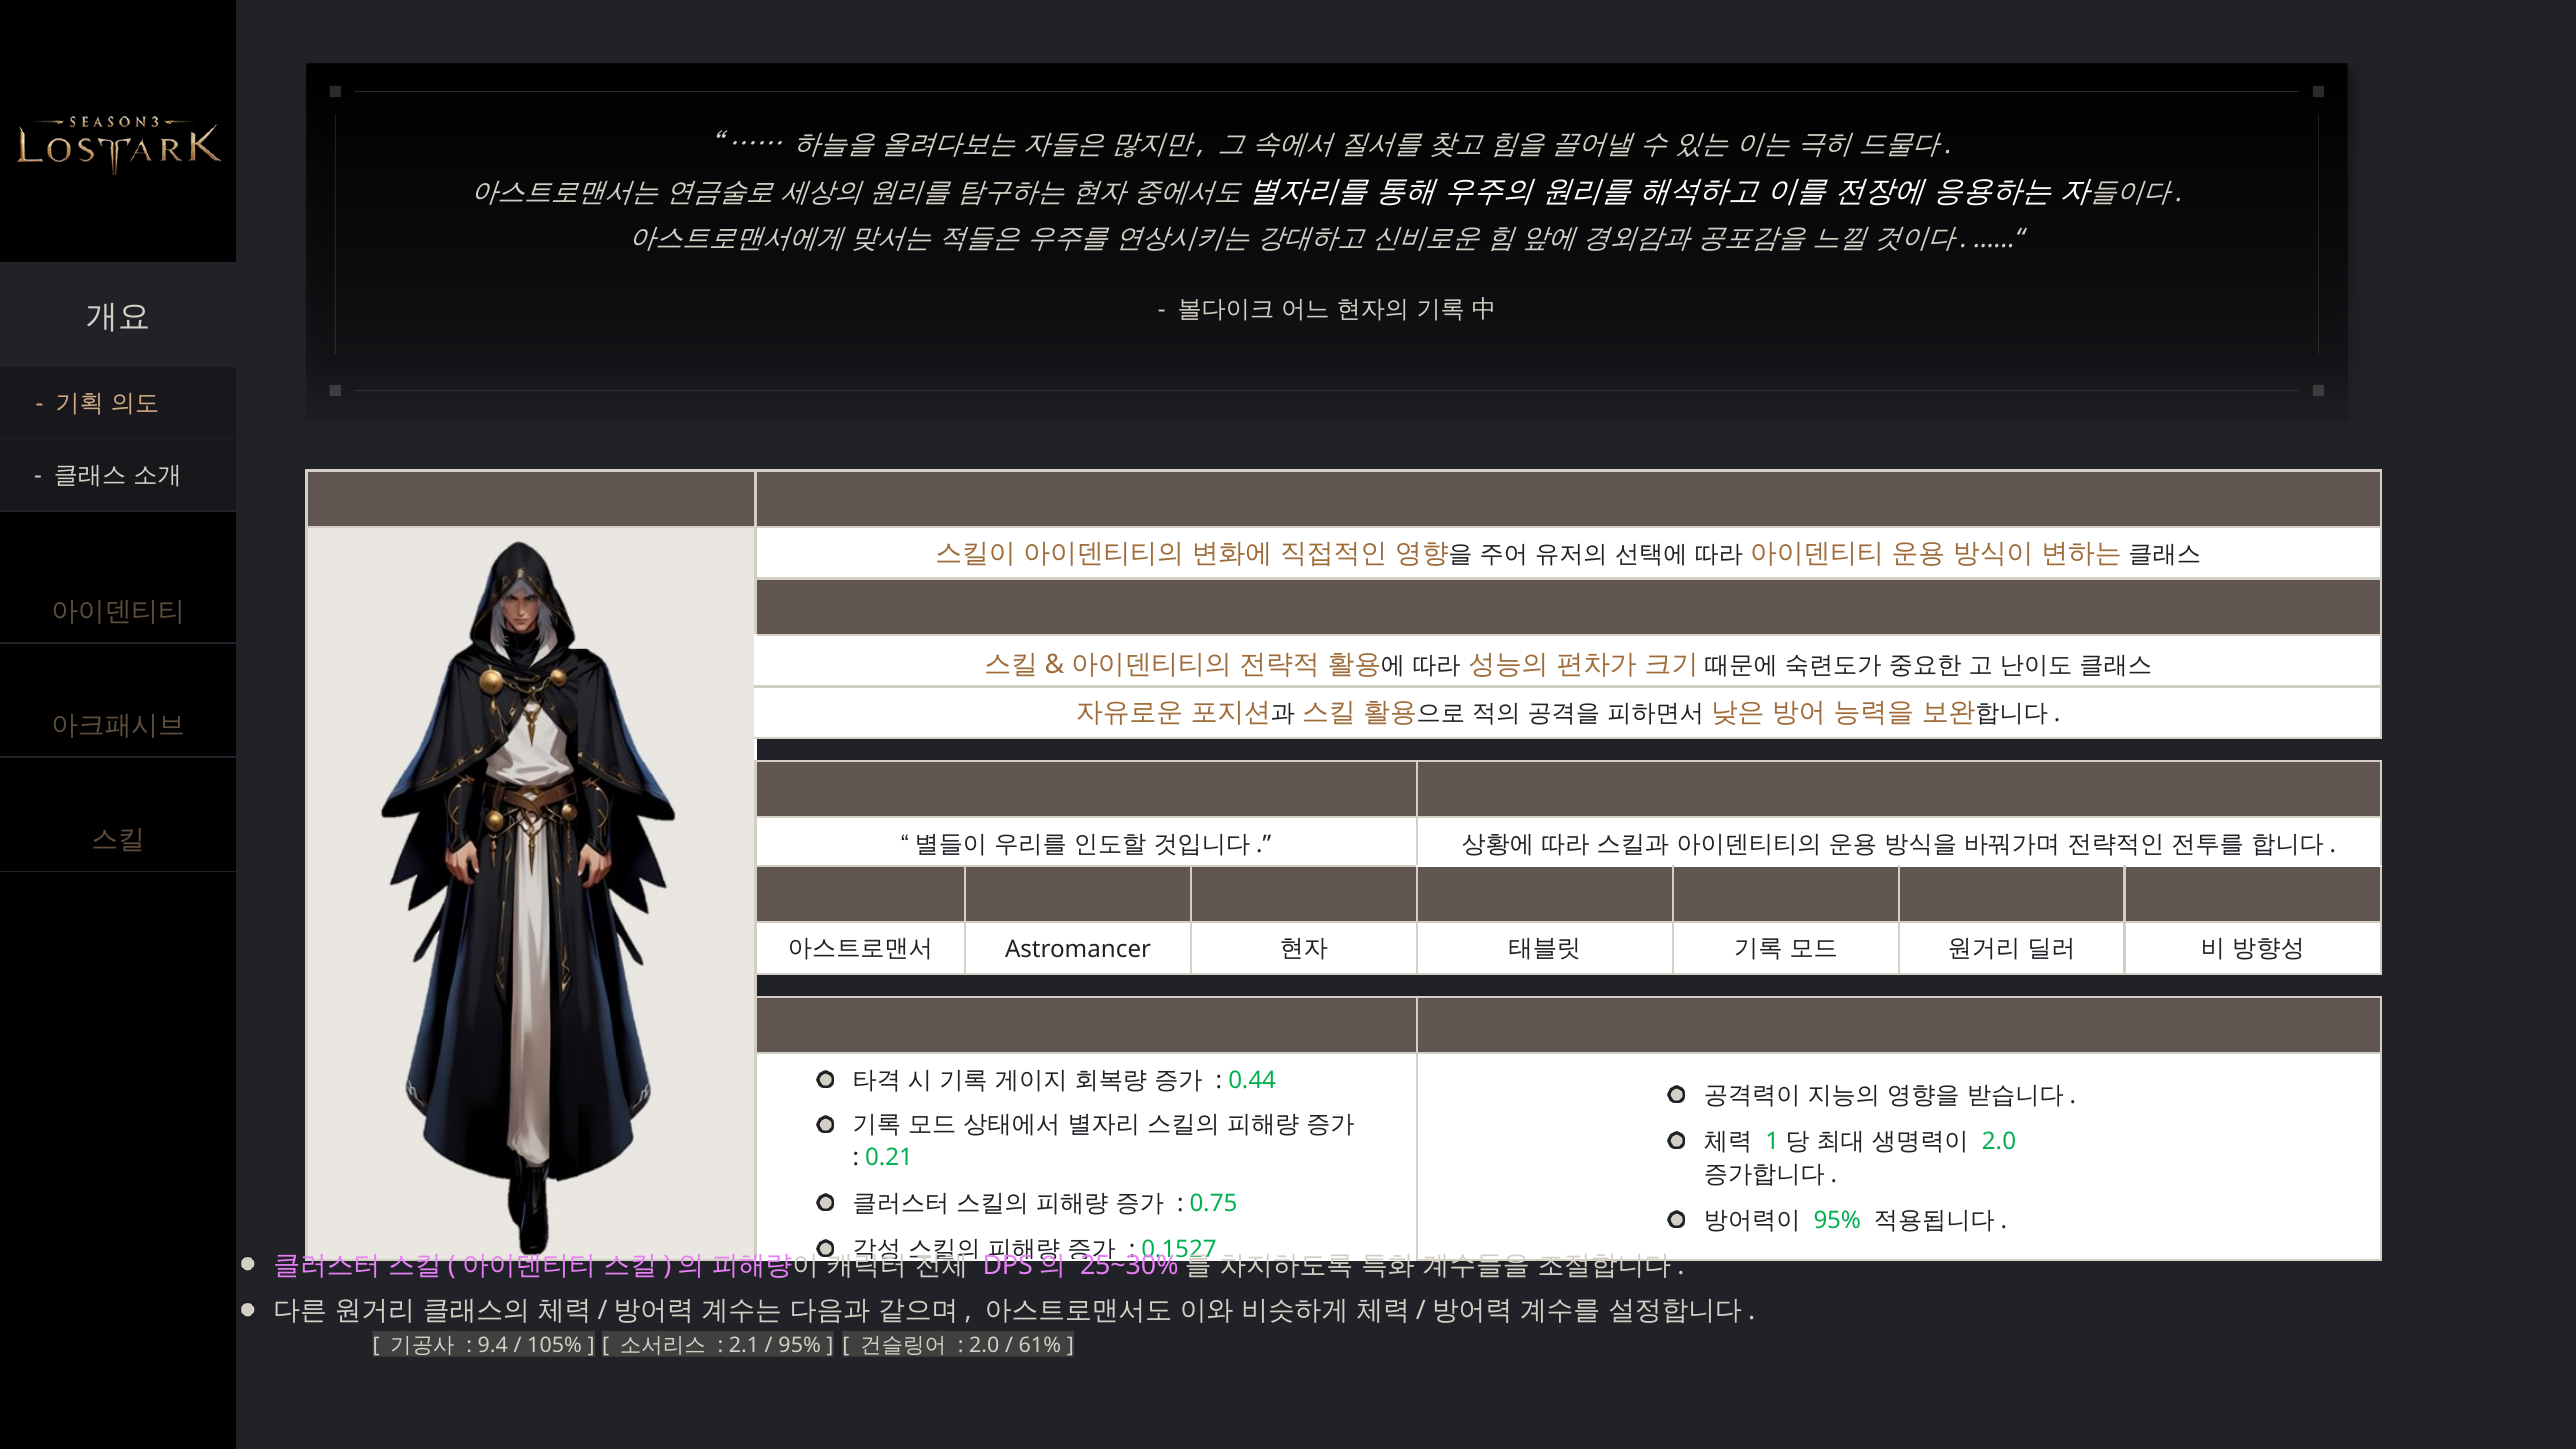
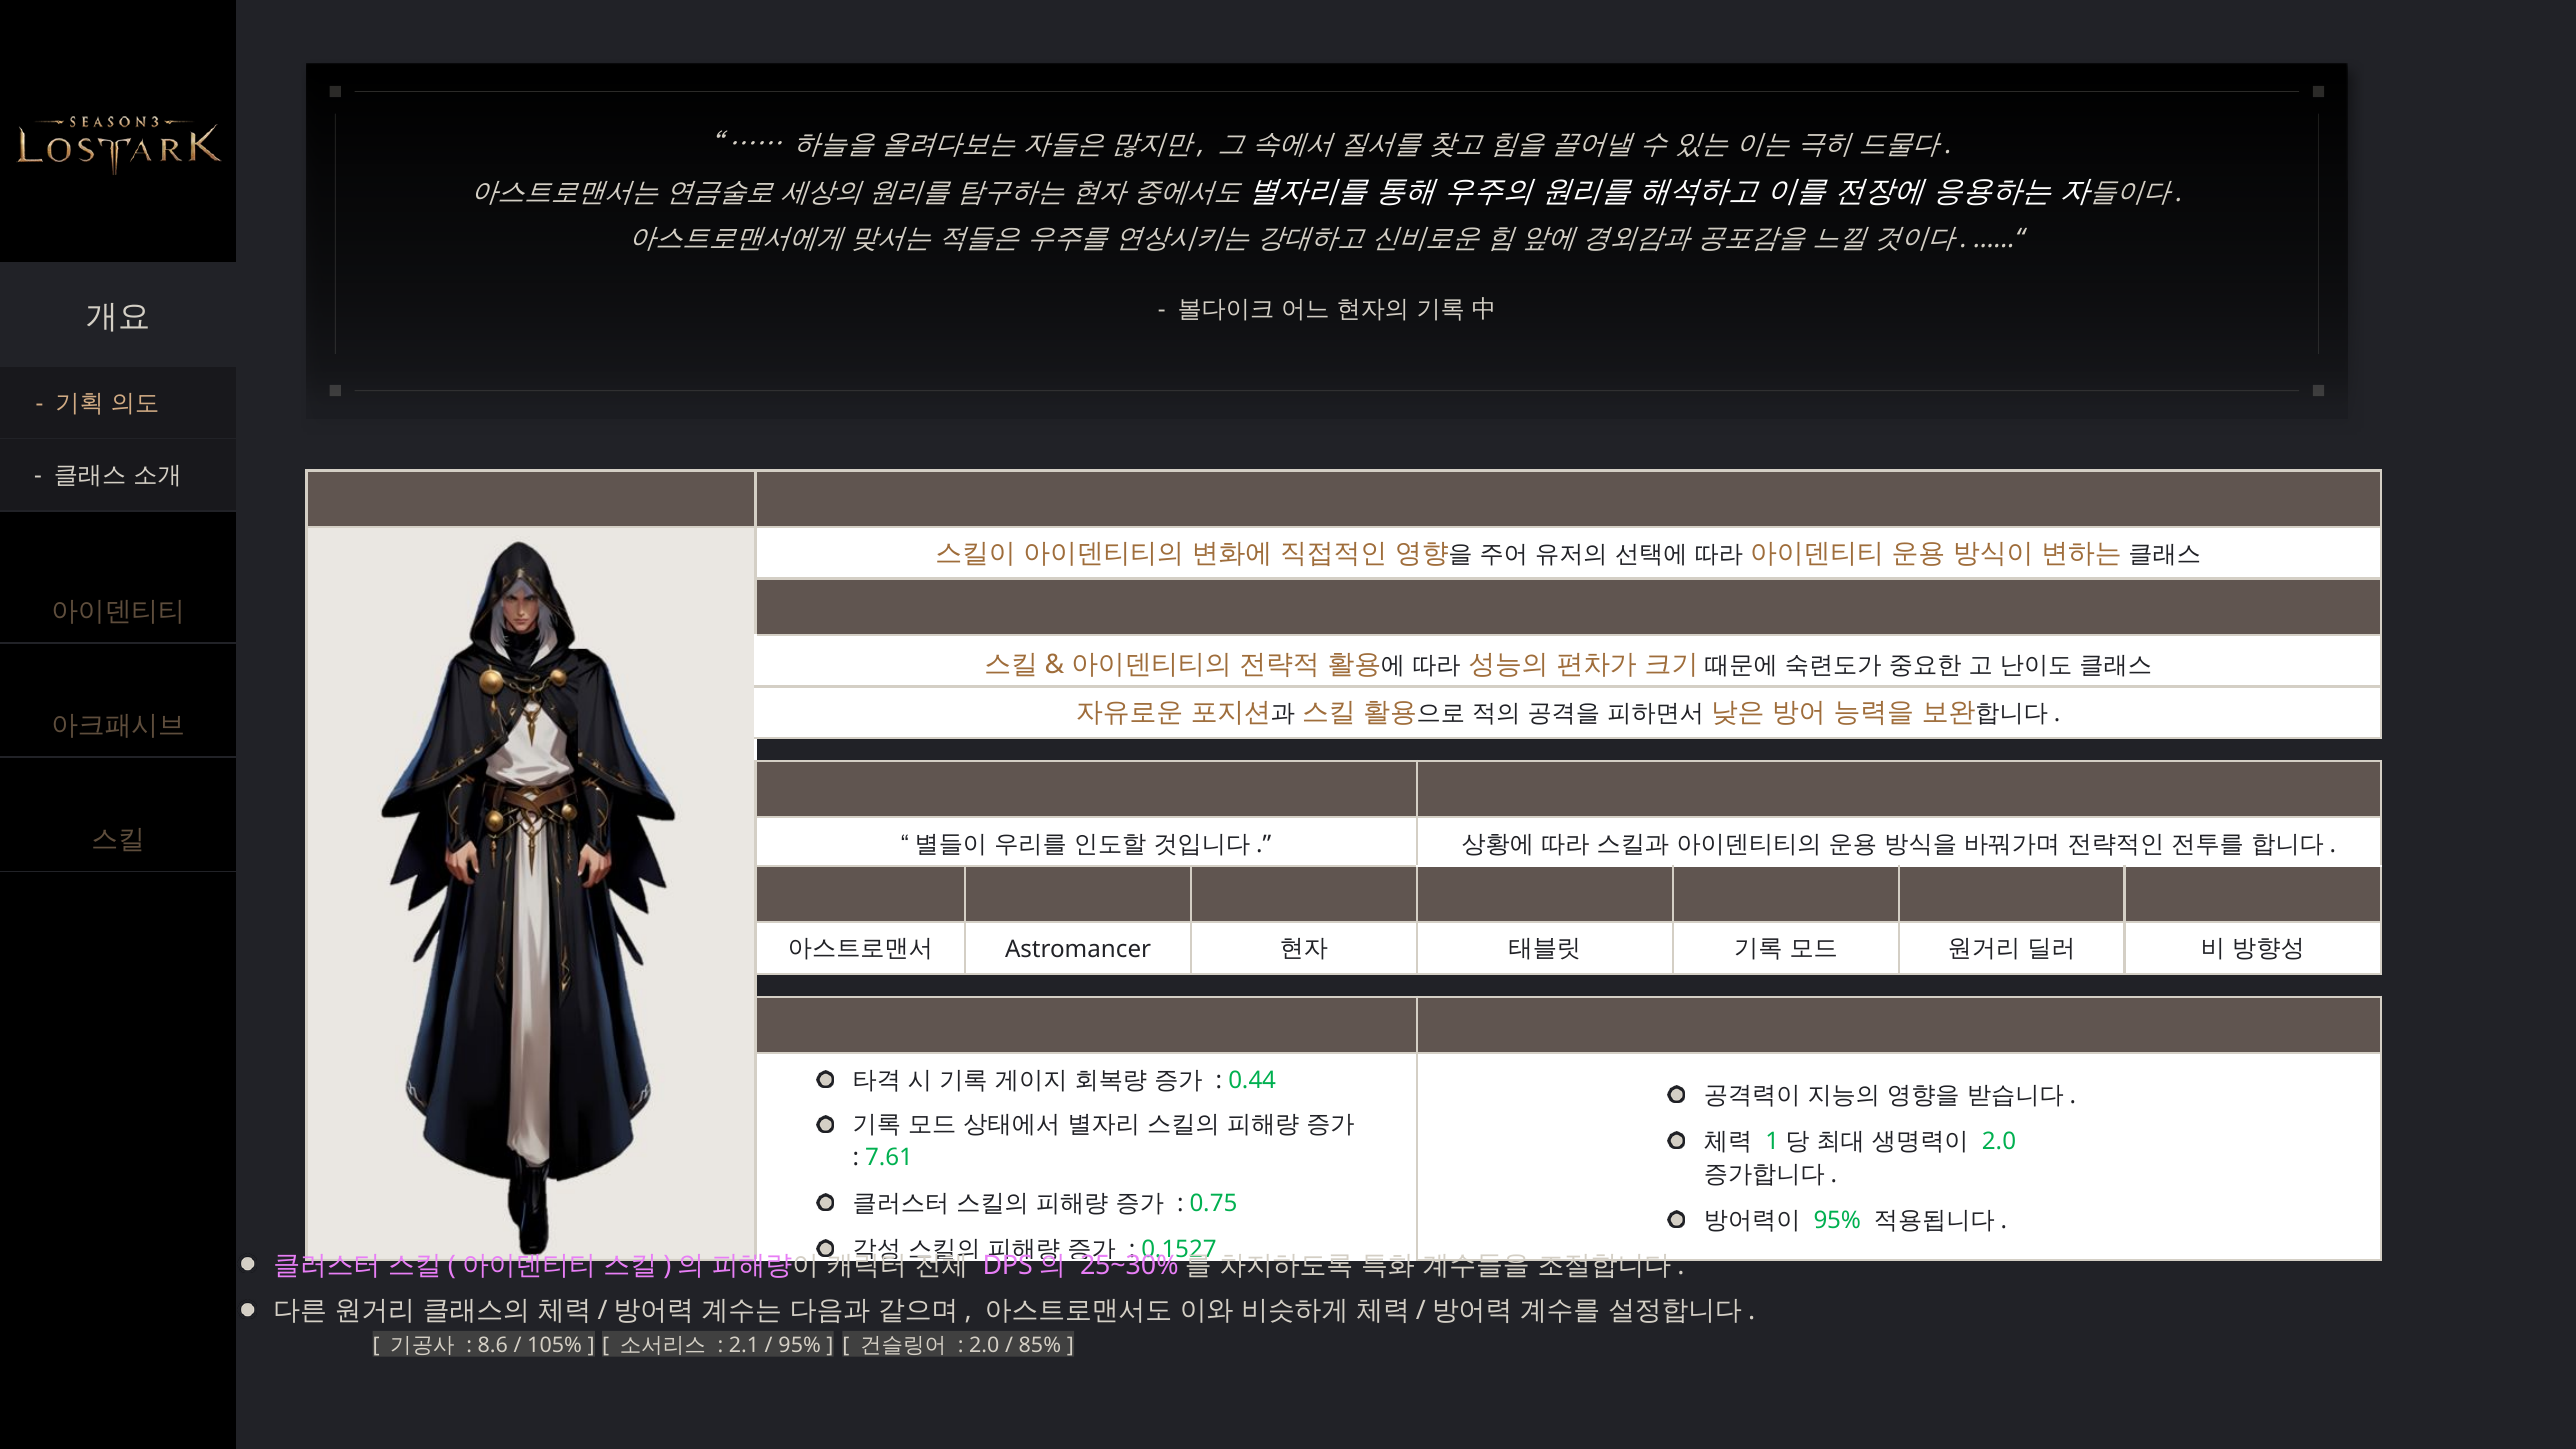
0.21: 0.21 -> 7.61 (889, 1157)
9.4: 9.4 -> 8.6 (493, 1345)
61%: 61% -> 85% (1040, 1345)
